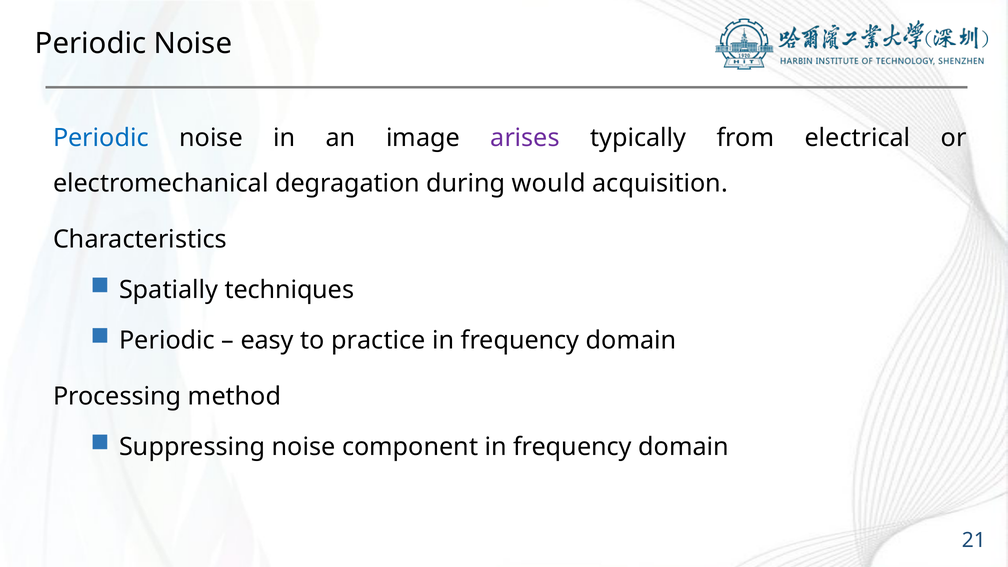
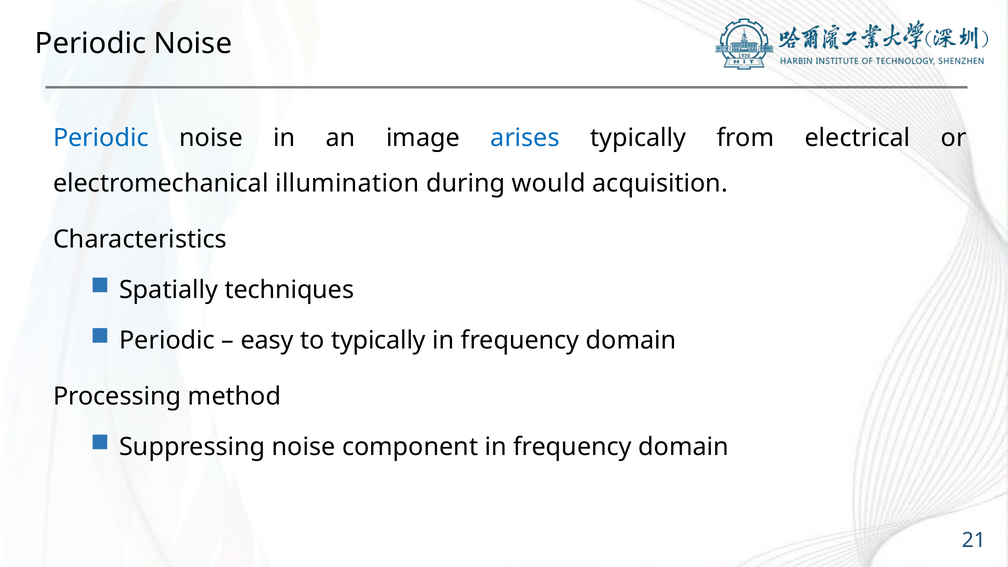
arises colour: purple -> blue (525, 138)
degragation: degragation -> illumination (347, 183)
to practice: practice -> typically (379, 340)
